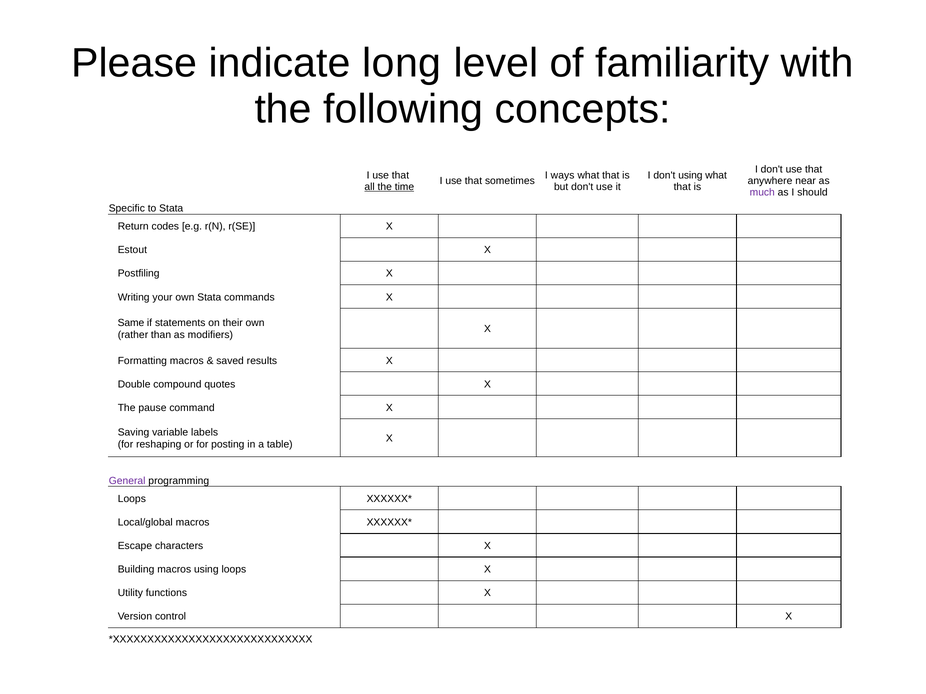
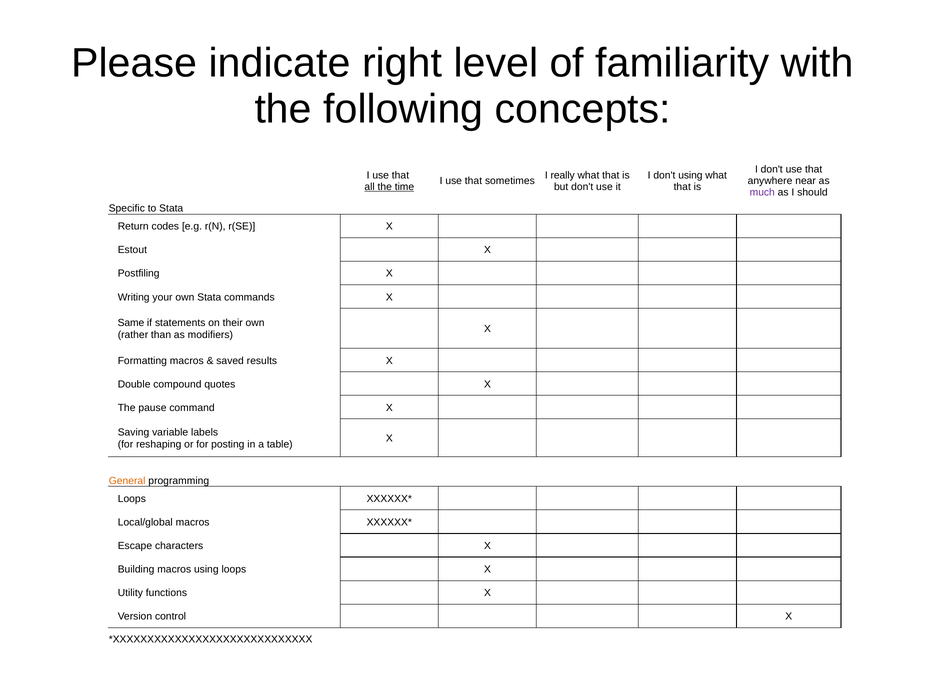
long: long -> right (402, 63)
ways: ways -> really (563, 175)
General colour: purple -> orange (127, 481)
